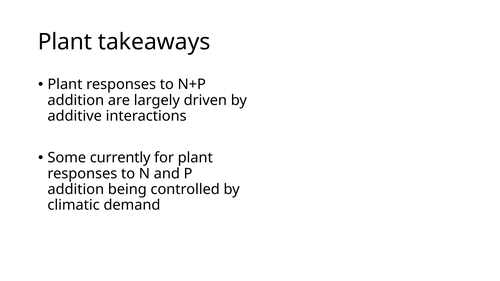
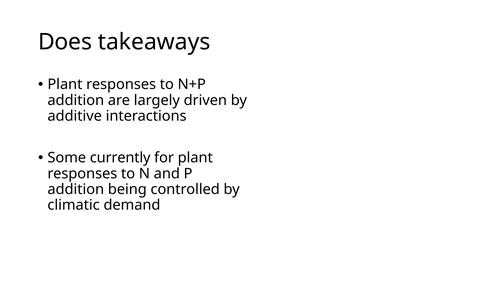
Plant: Plant -> Does (65, 42)
